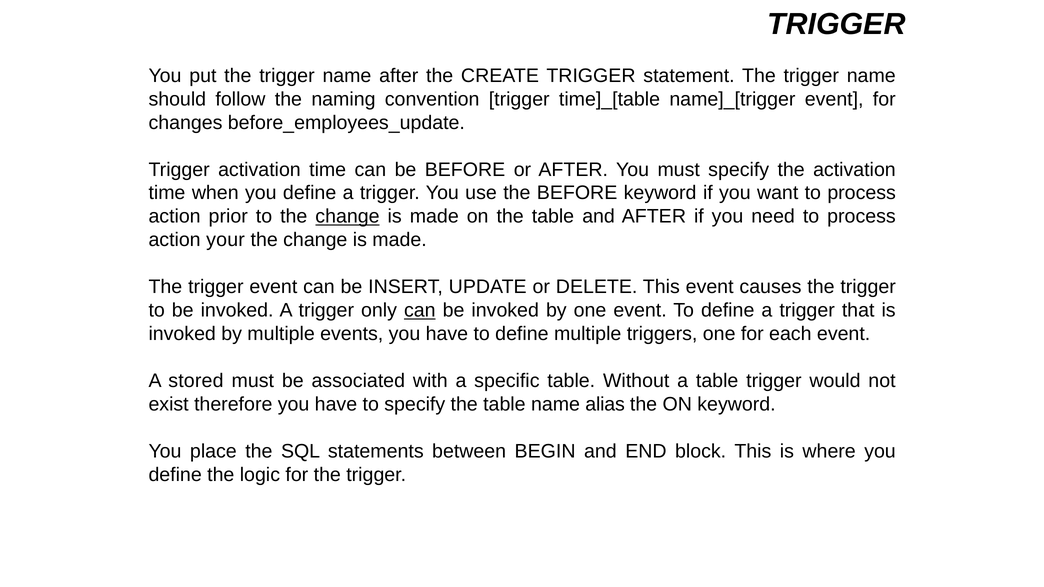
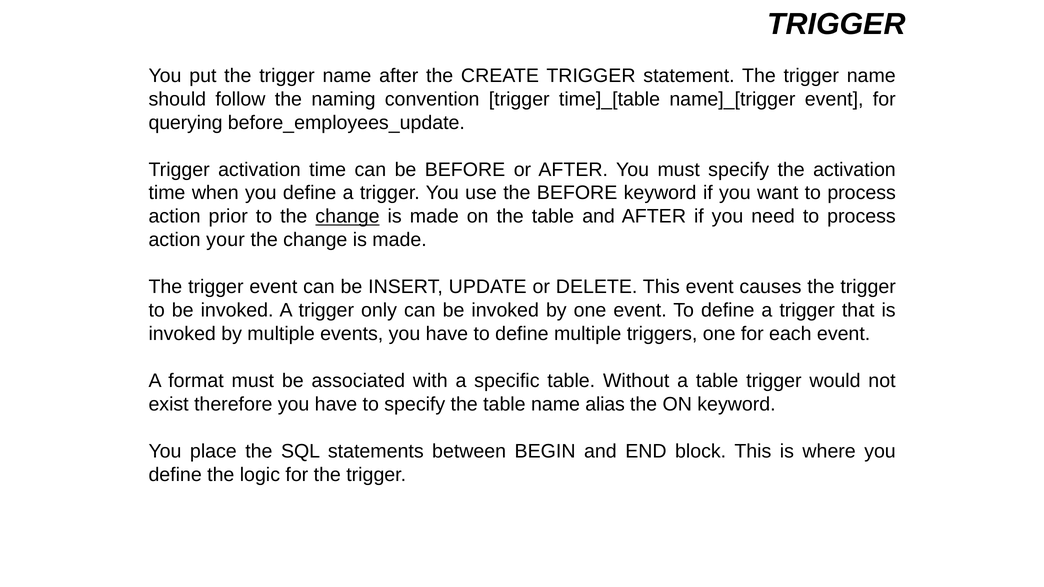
changes: changes -> querying (186, 123)
can underline: present -> none (420, 311)
stored: stored -> format (196, 381)
